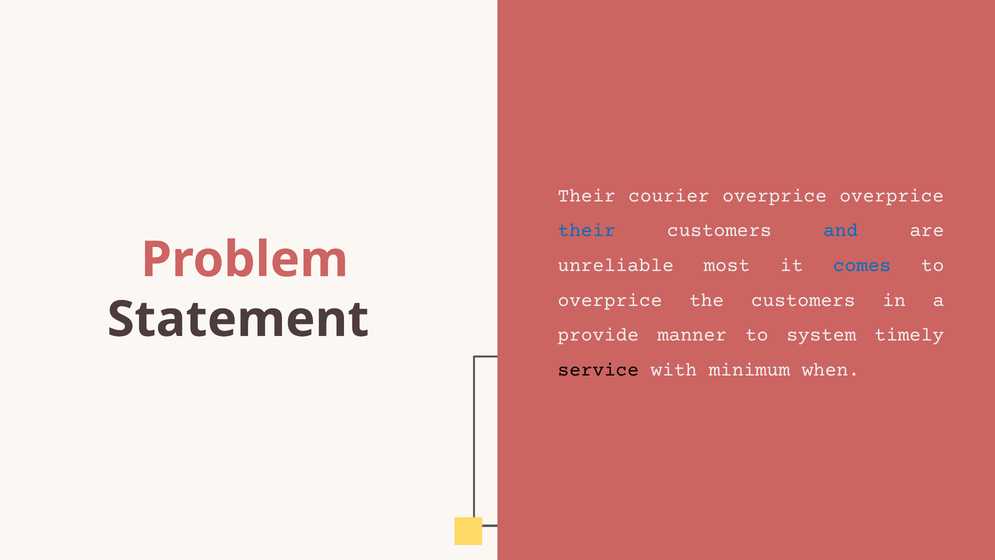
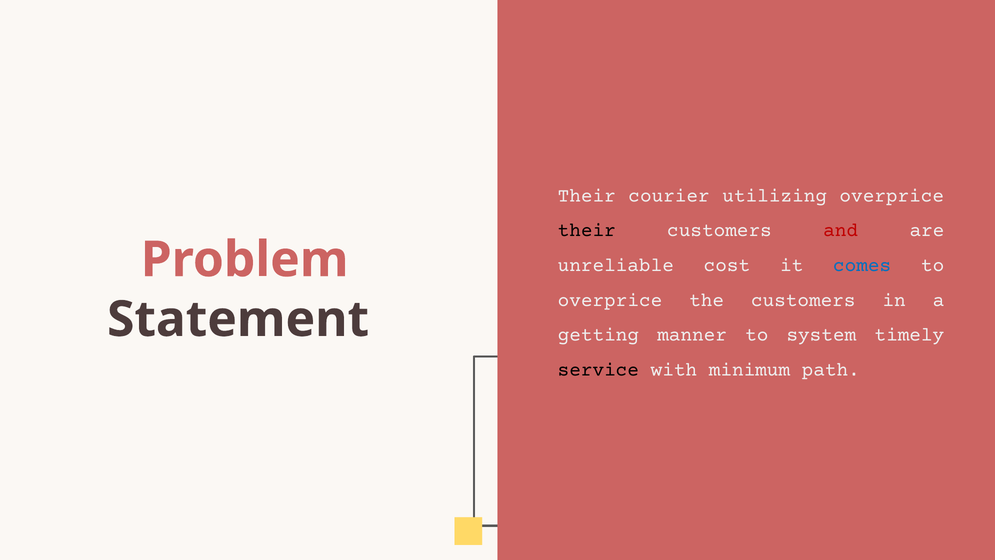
courier overprice: overprice -> utilizing (775, 195)
their colour: blue -> black (587, 230)
and colour: blue -> red (841, 230)
most: most -> cost (727, 265)
provide: provide -> getting (598, 334)
when: when -> path (831, 369)
